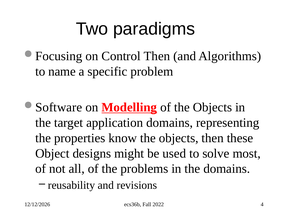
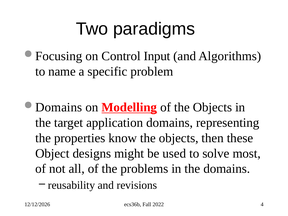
Control Then: Then -> Input (157, 56)
Software: Software -> Domains (59, 107)
